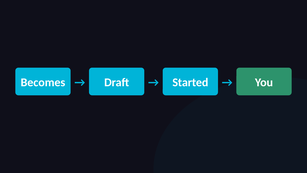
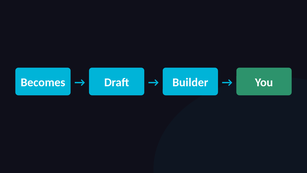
Started: Started -> Builder (190, 82)
